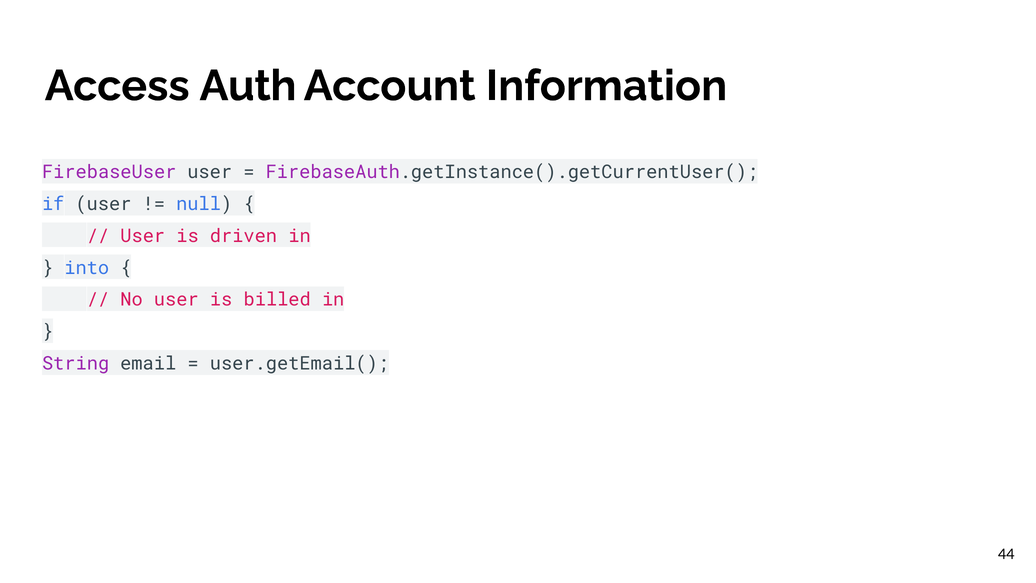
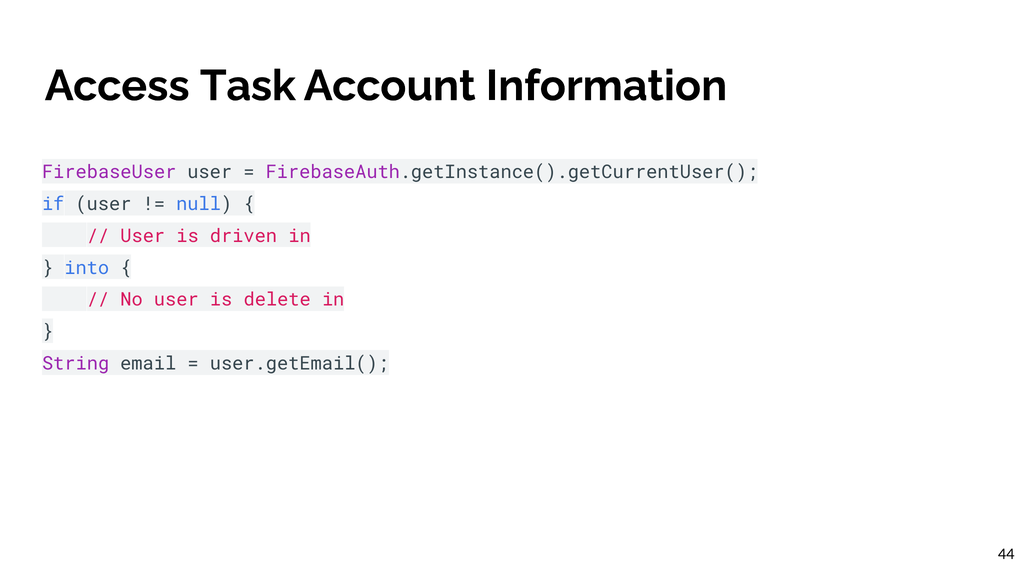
Auth: Auth -> Task (248, 86)
billed: billed -> delete (277, 300)
